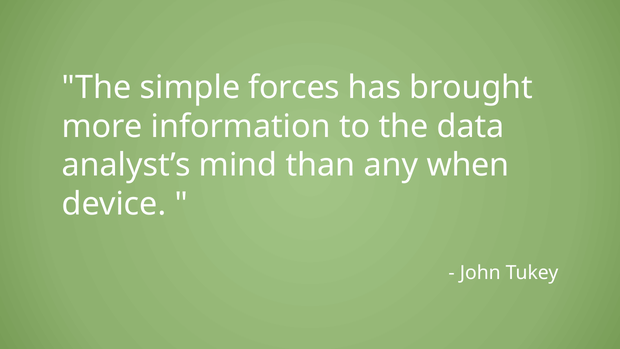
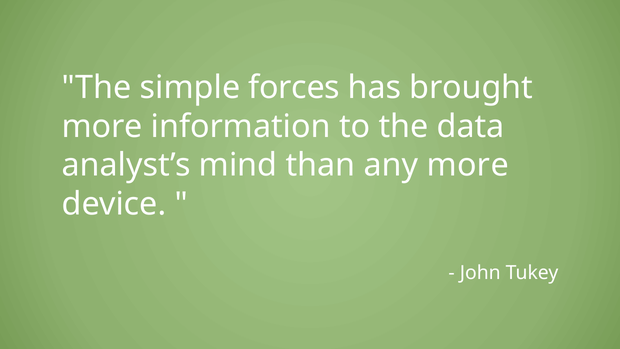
any when: when -> more (468, 165)
